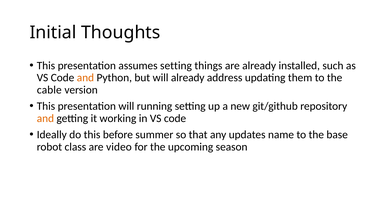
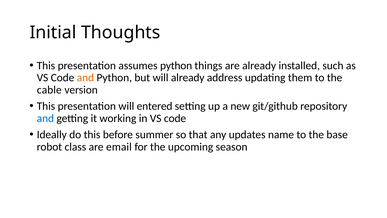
assumes setting: setting -> python (176, 65)
running: running -> entered (155, 106)
and colour: orange -> blue (45, 118)
video: video -> email (119, 147)
